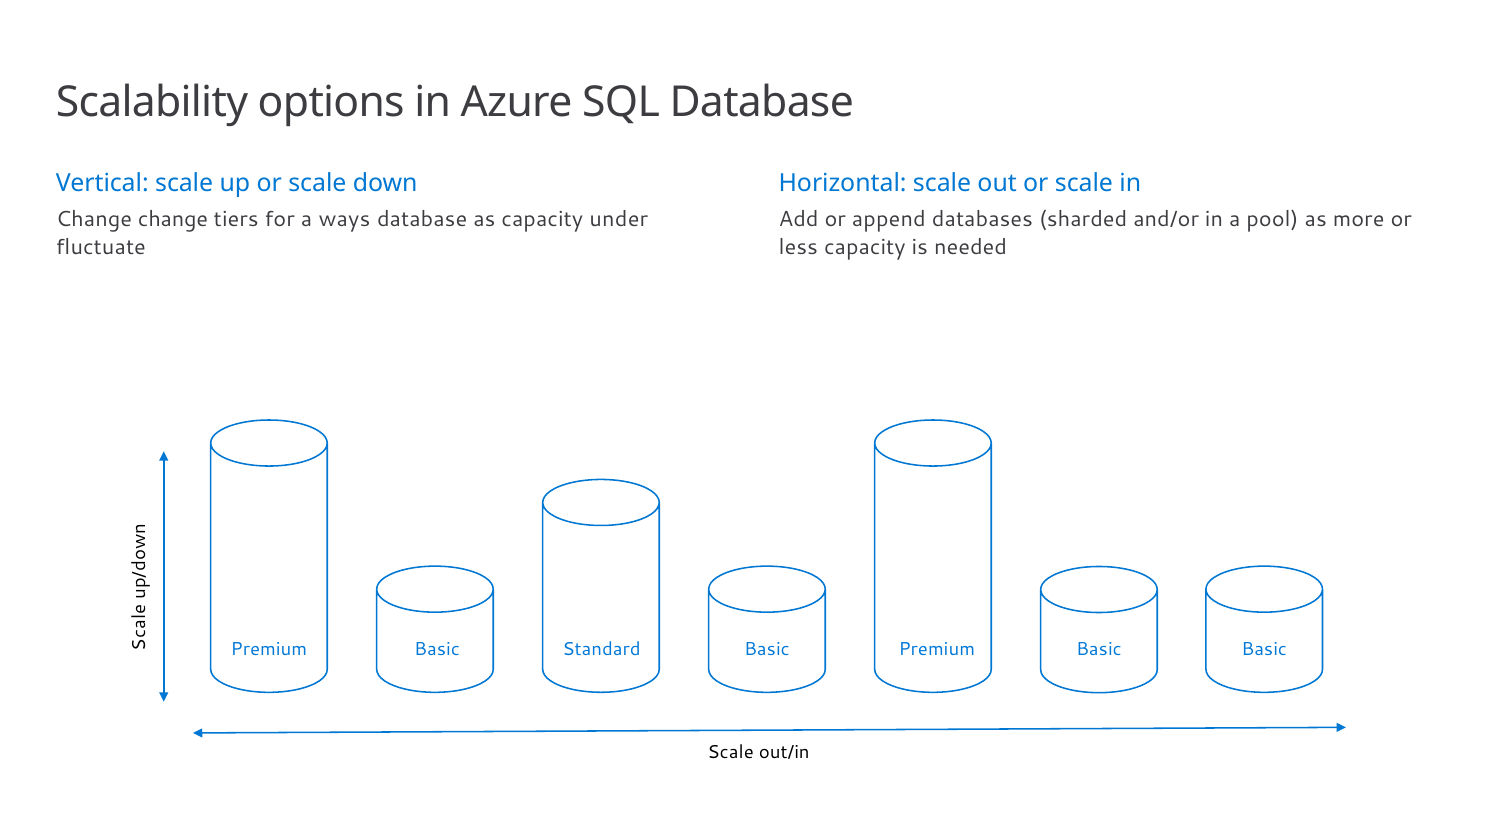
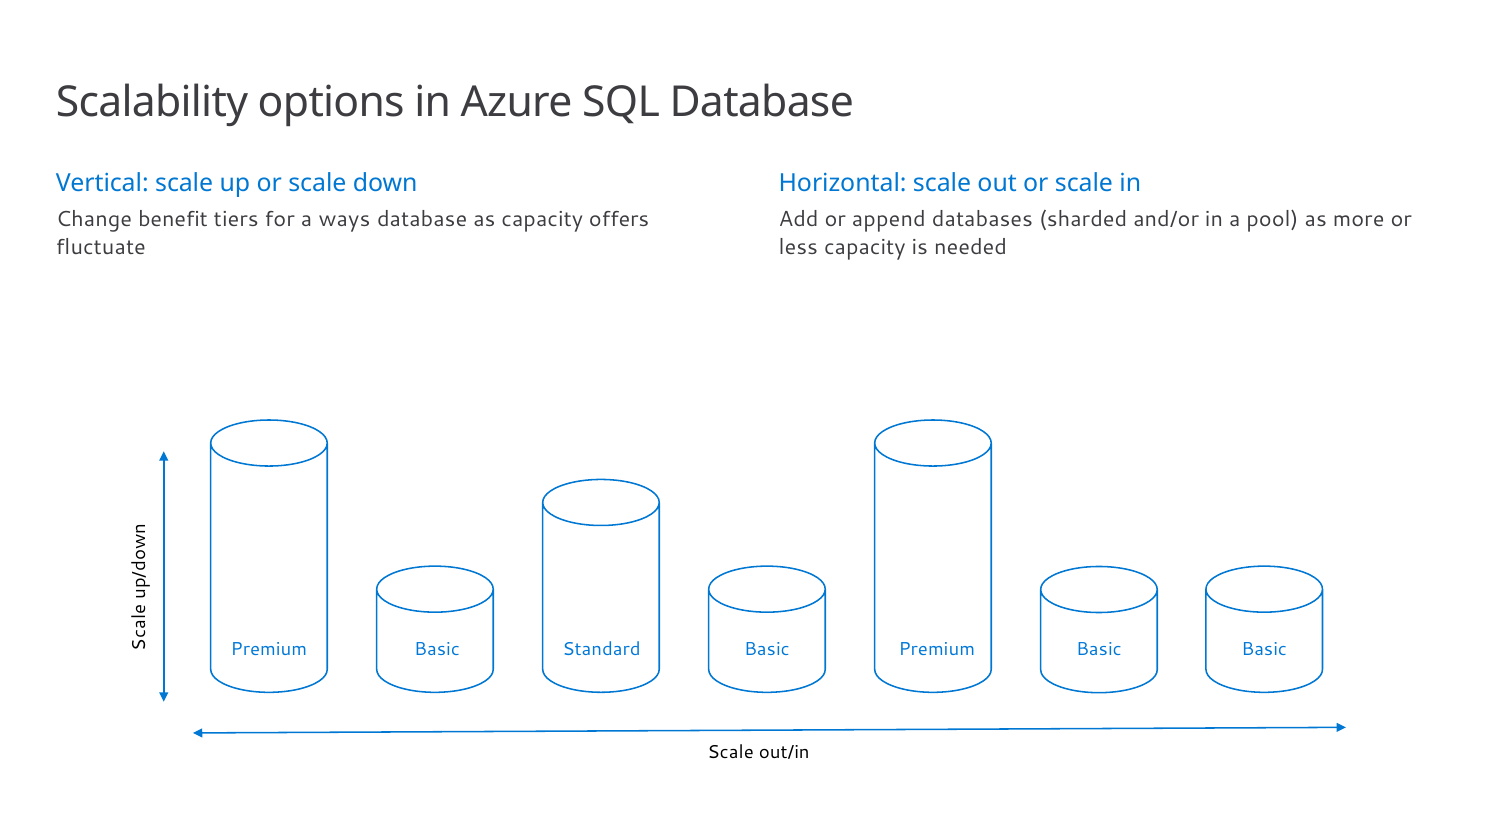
Change change: change -> benefit (173, 220)
under: under -> offers (619, 220)
